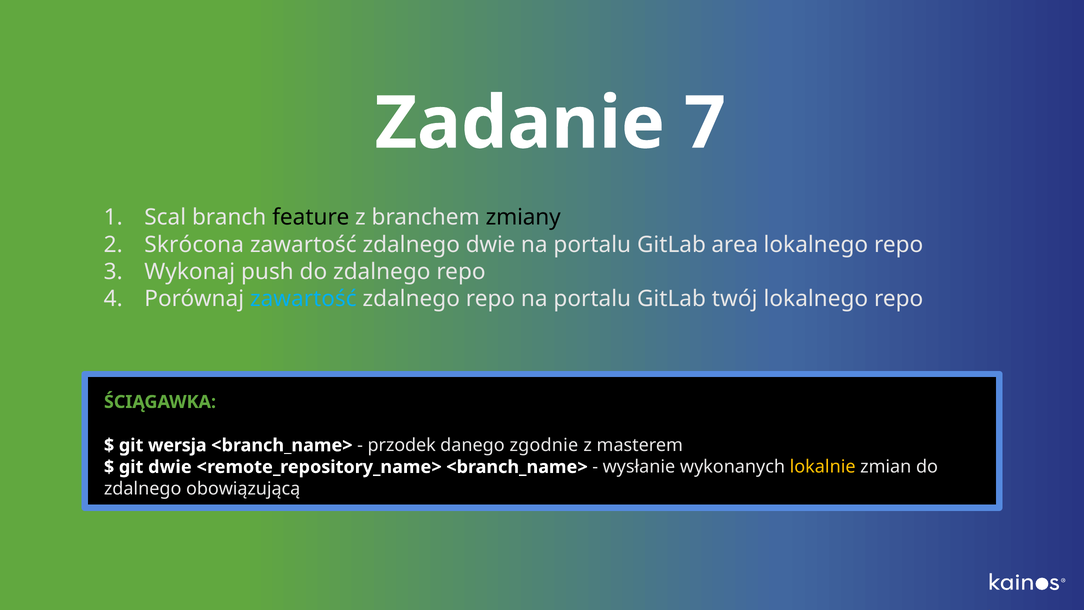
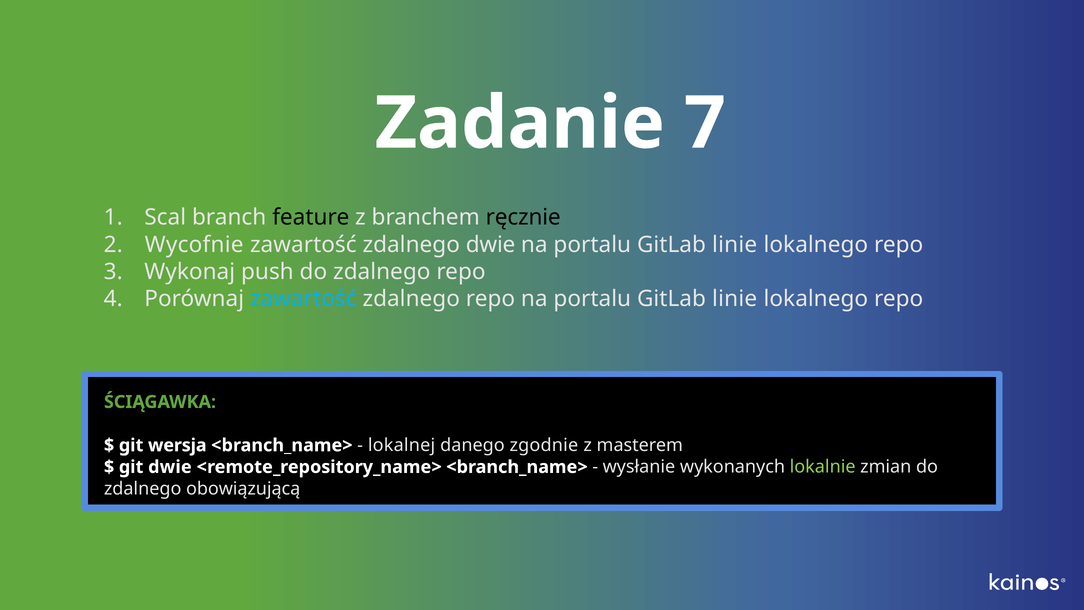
zmiany: zmiany -> ręcznie (523, 217)
Skrócona: Skrócona -> Wycofnie (194, 244)
area: area -> linie (735, 244)
twój: twój -> linie (735, 299)
przodek: przodek -> lokalnej (402, 445)
lokalnie colour: yellow -> light green (823, 467)
